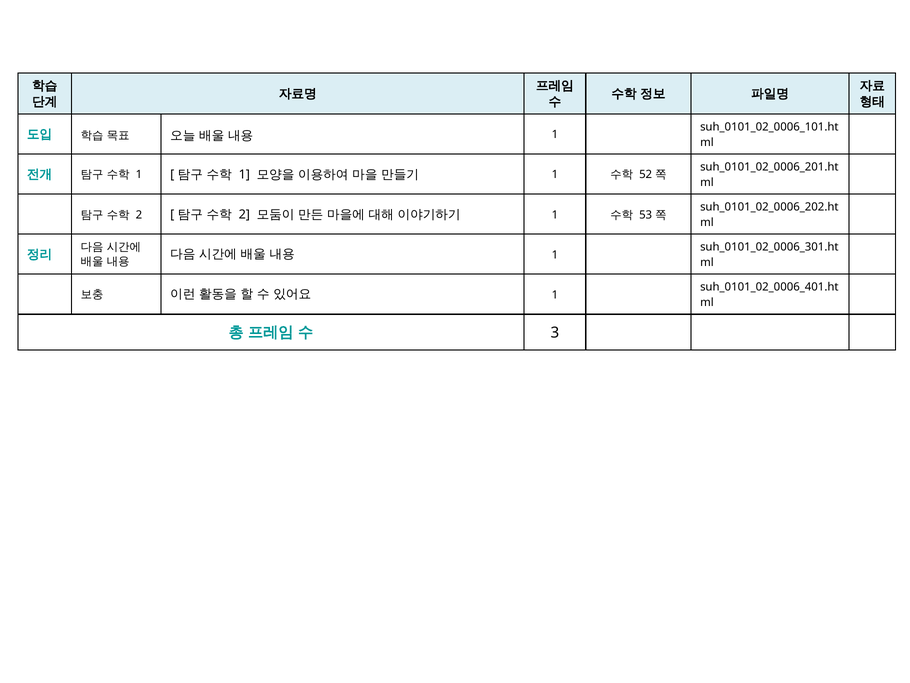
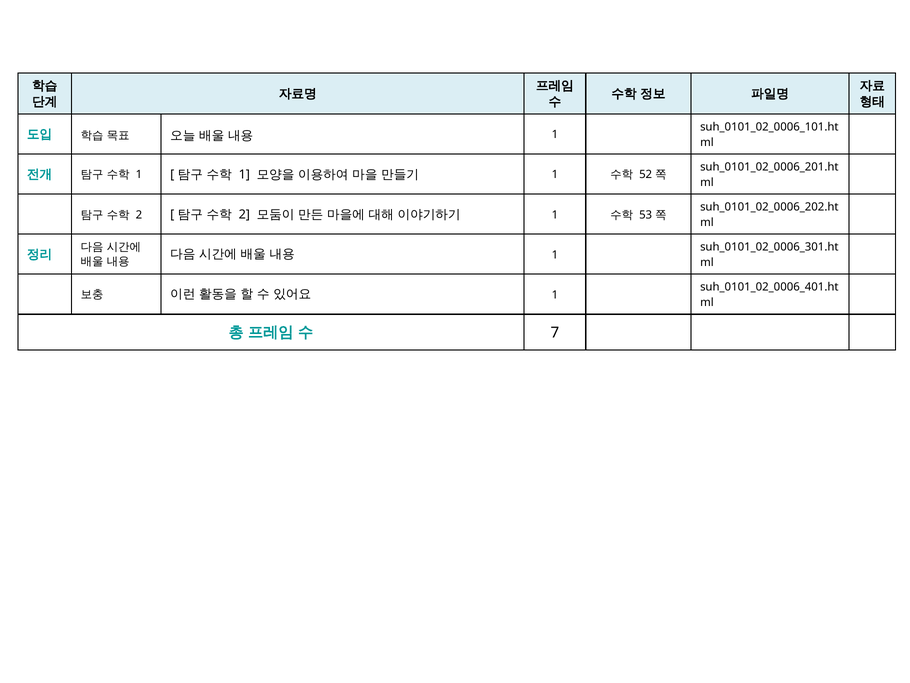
3: 3 -> 7 (555, 333)
